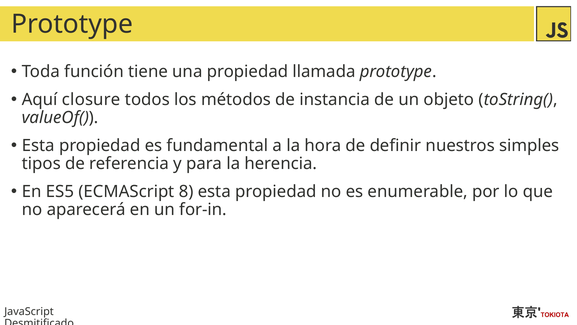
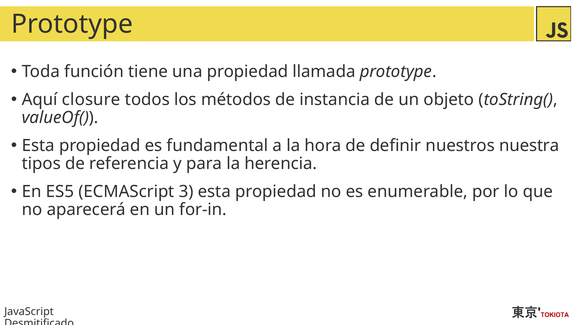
simples: simples -> nuestra (529, 145)
8: 8 -> 3 (186, 191)
